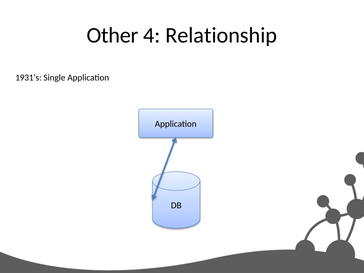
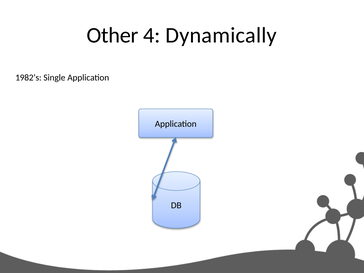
Relationship: Relationship -> Dynamically (221, 35)
1931’s: 1931’s -> 1982’s (28, 78)
